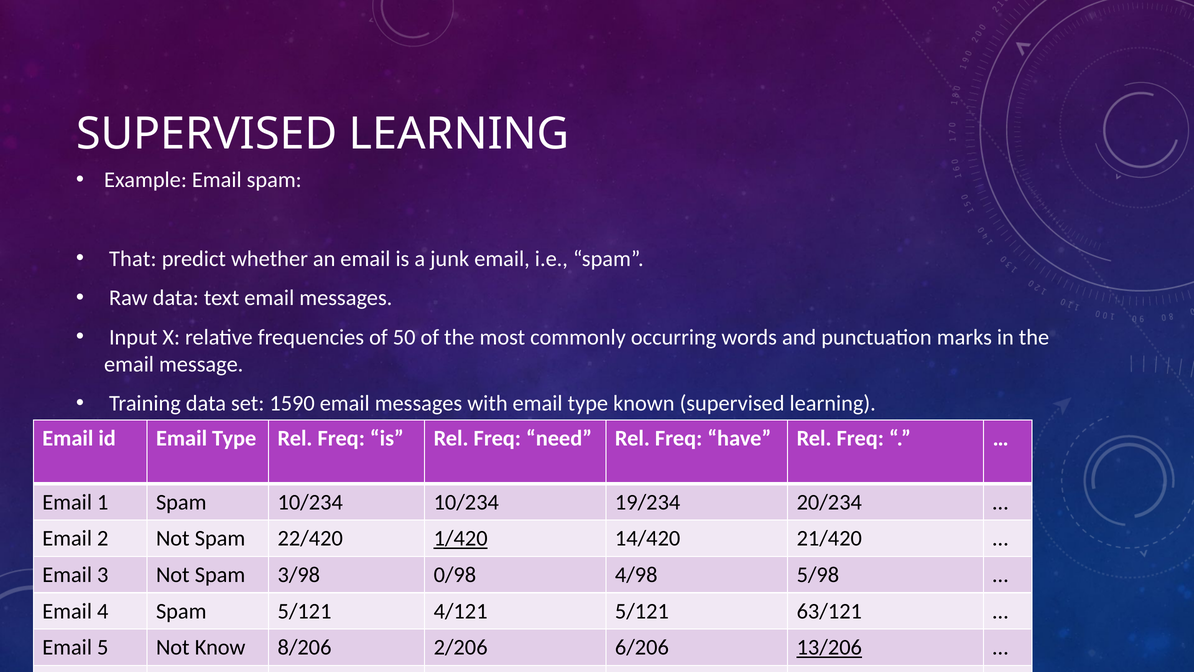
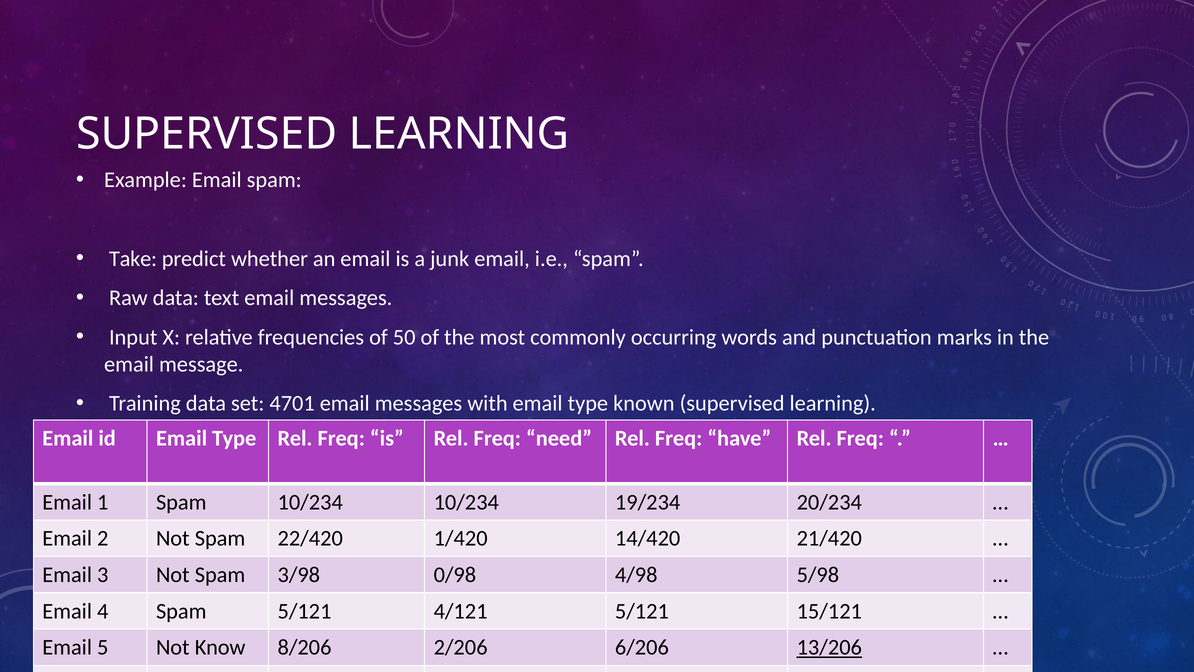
That: That -> Take (133, 258)
1590: 1590 -> 4701 (292, 403)
1/420 underline: present -> none (461, 538)
63/121: 63/121 -> 15/121 (829, 611)
